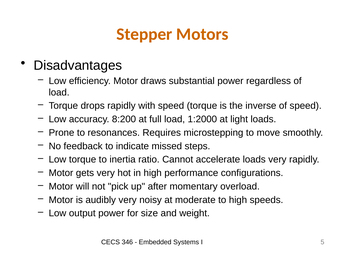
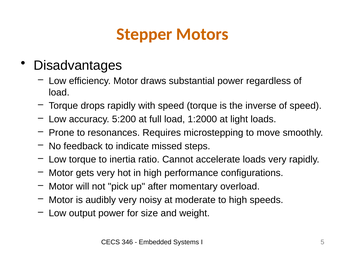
8:200: 8:200 -> 5:200 (124, 119)
